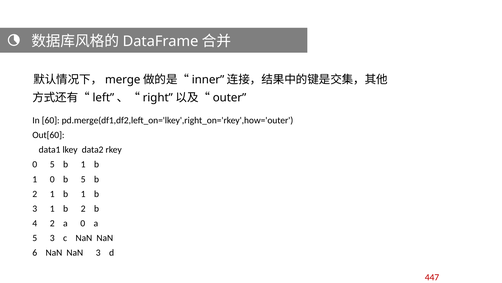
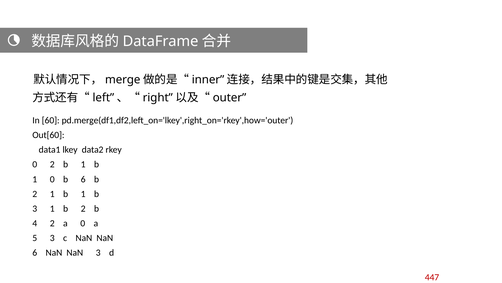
0 5: 5 -> 2 (52, 164)
b 5: 5 -> 6 (83, 179)
